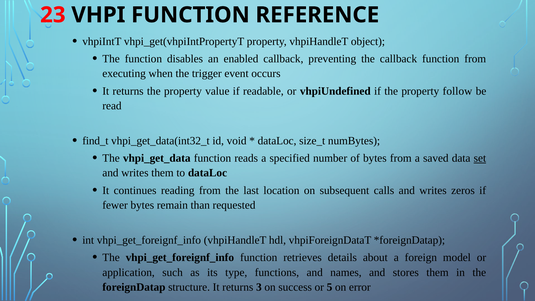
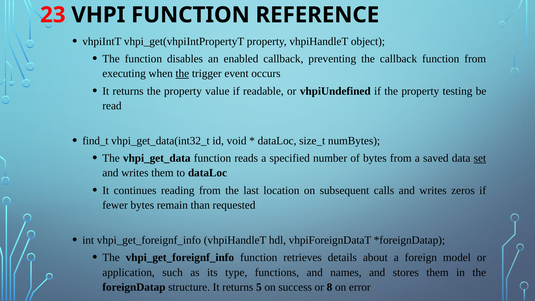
the underline: none -> present (182, 74)
follow: follow -> testing (457, 91)
3: 3 -> 5 (259, 287)
5: 5 -> 8 (330, 287)
